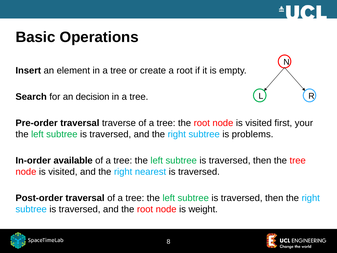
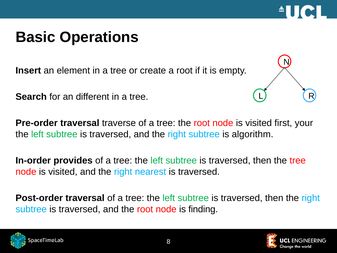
decision: decision -> different (93, 97)
problems: problems -> algorithm (253, 134)
available: available -> provides (73, 160)
weight: weight -> finding (203, 209)
